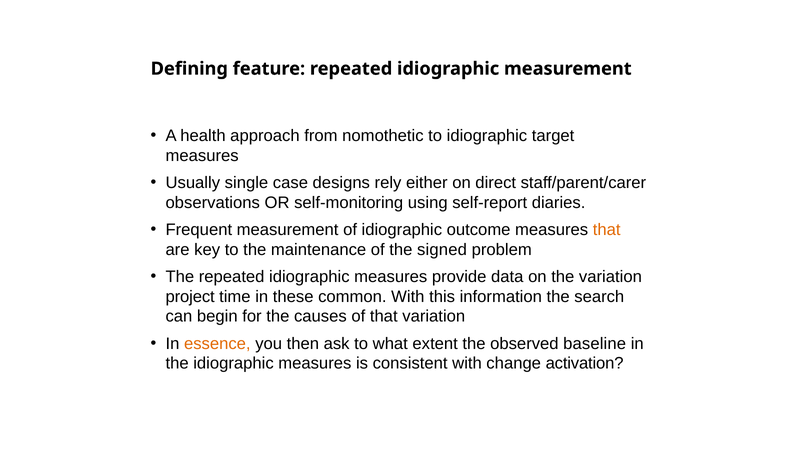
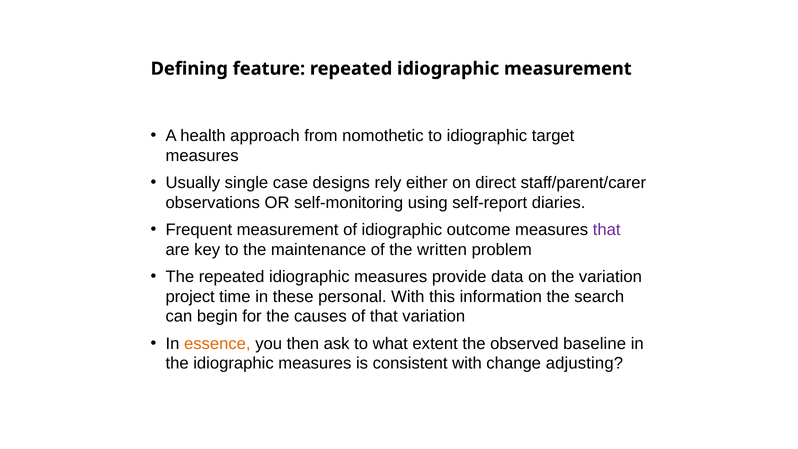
that colour: orange -> purple (607, 230)
signed: signed -> written (442, 250)
common: common -> personal (352, 297)
activation: activation -> adjusting (584, 363)
